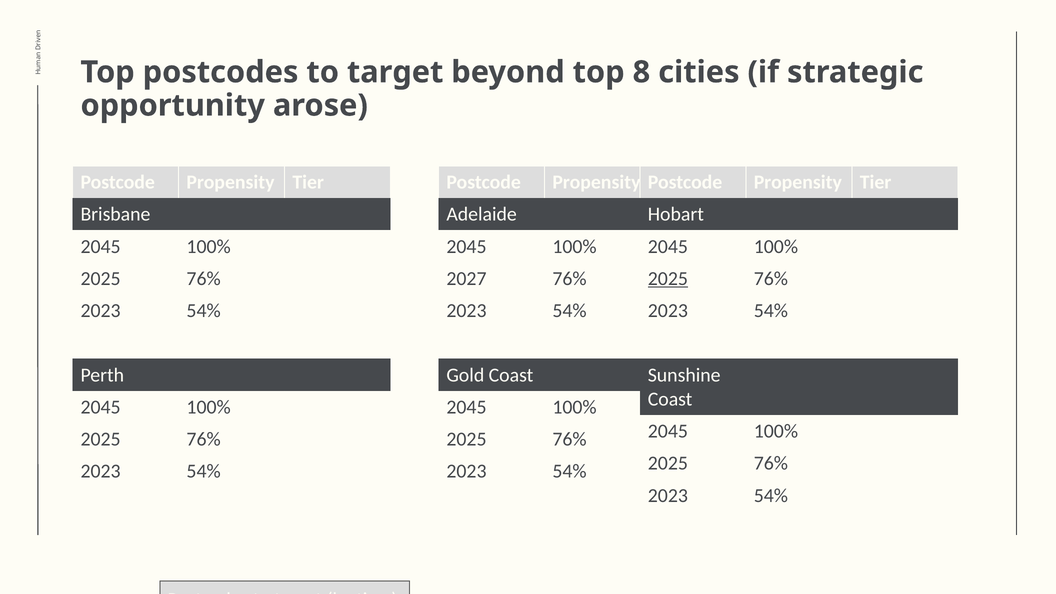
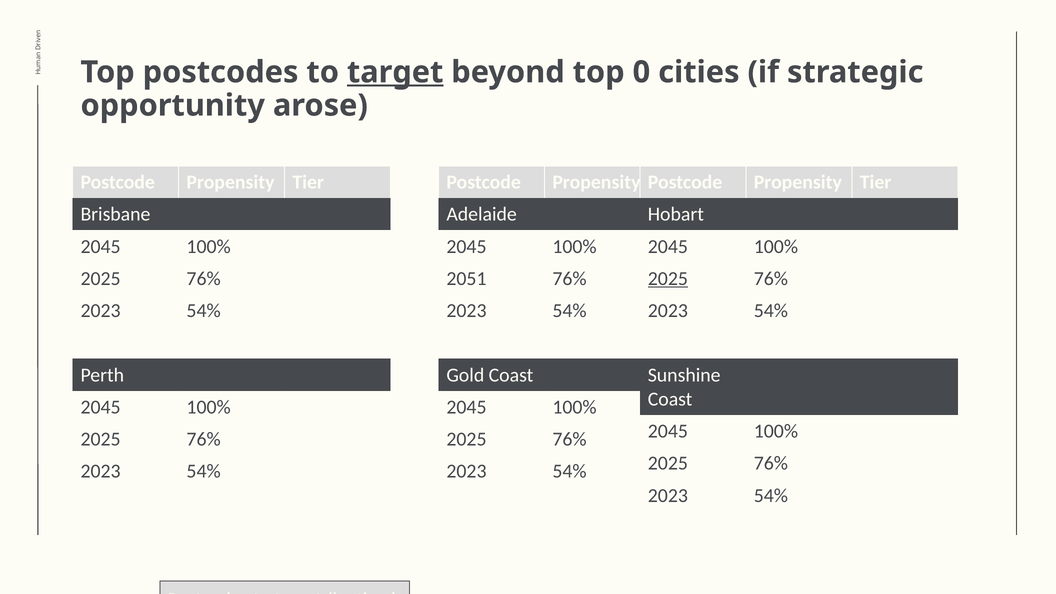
target underline: none -> present (395, 72)
8: 8 -> 0 (641, 72)
2027: 2027 -> 2051 (466, 279)
